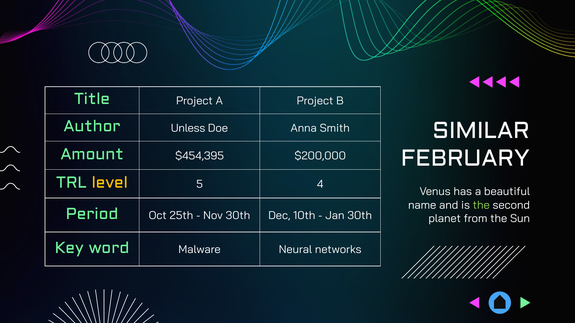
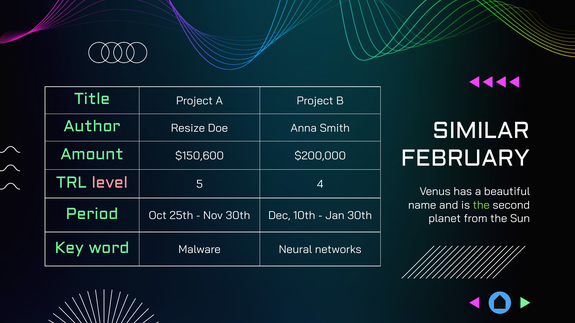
Unless: Unless -> Resize (188, 128)
$454,395: $454,395 -> $150,600 (200, 156)
level colour: yellow -> pink (110, 183)
